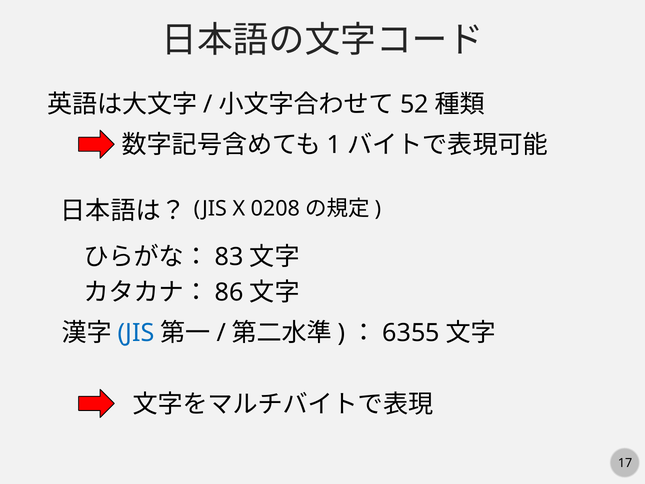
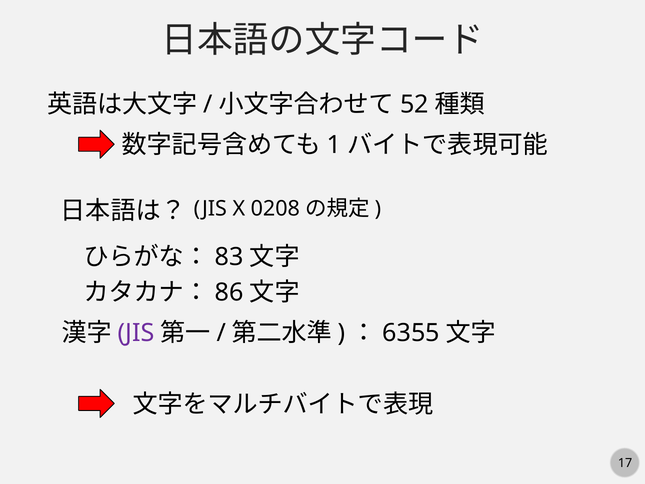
JIS colour: blue -> purple (136, 333)
